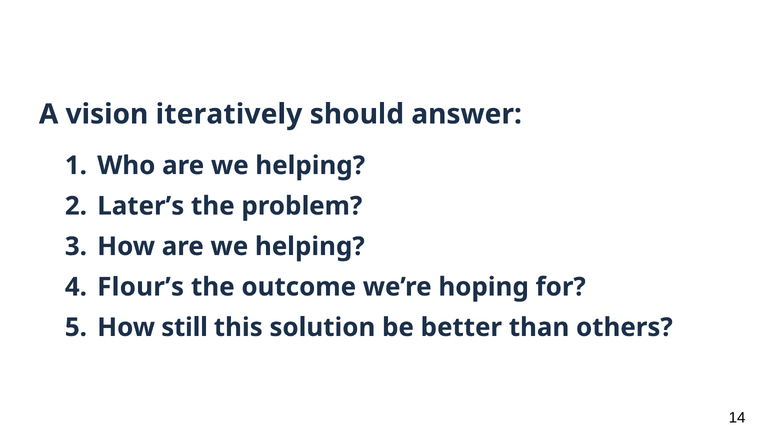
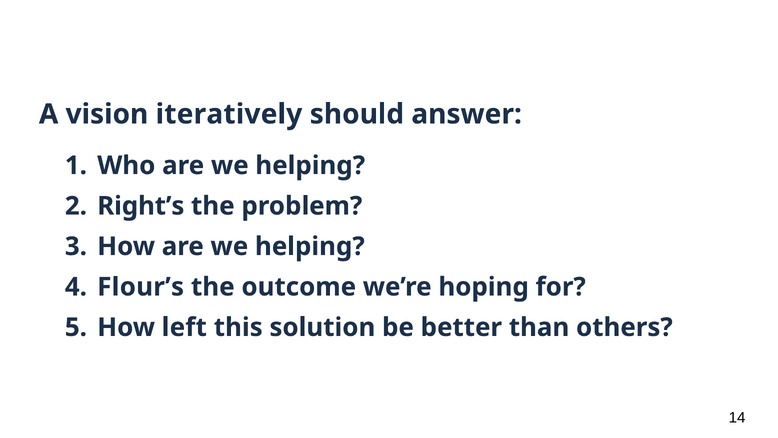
Later’s: Later’s -> Right’s (141, 206)
still: still -> left (184, 327)
